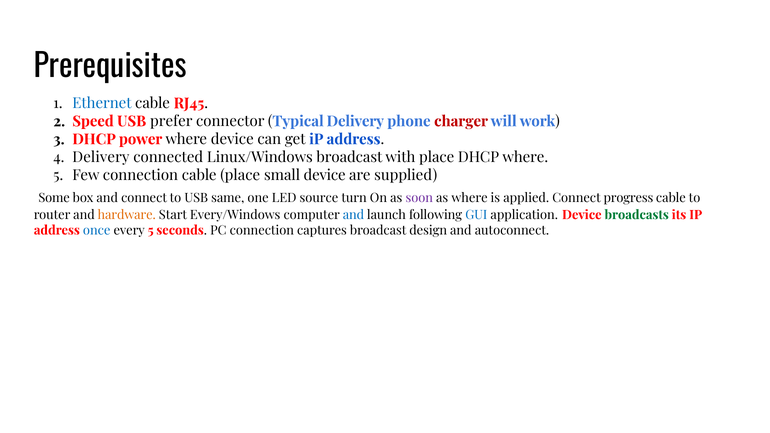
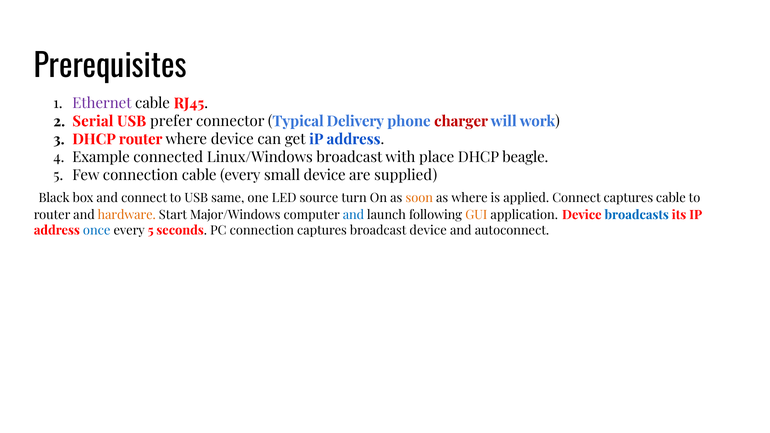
Ethernet colour: blue -> purple (102, 103)
Speed: Speed -> Serial (93, 121)
DHCP power: power -> router (141, 139)
Delivery: Delivery -> Example (101, 157)
DHCP where: where -> beagle (525, 157)
cable place: place -> every (240, 175)
Some: Some -> Black (54, 198)
soon colour: purple -> orange (419, 198)
Connect progress: progress -> captures (628, 198)
Every/Windows: Every/Windows -> Major/Windows (235, 215)
GUI colour: blue -> orange (476, 215)
broadcasts colour: green -> blue (637, 215)
broadcast design: design -> device (428, 230)
